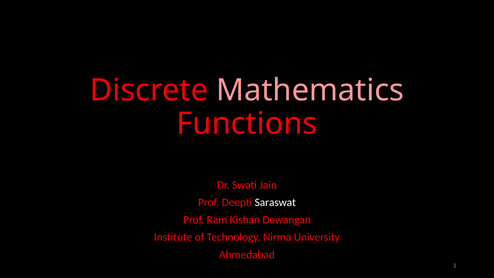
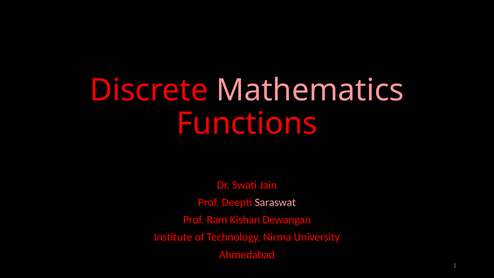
Saraswat colour: white -> pink (275, 202)
